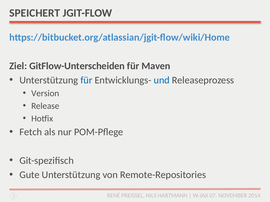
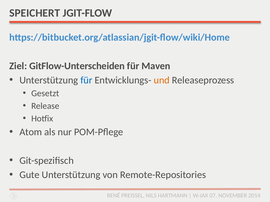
und colour: blue -> orange (162, 80)
Version: Version -> Gesetzt (45, 94)
Fetch: Fetch -> Atom (31, 132)
